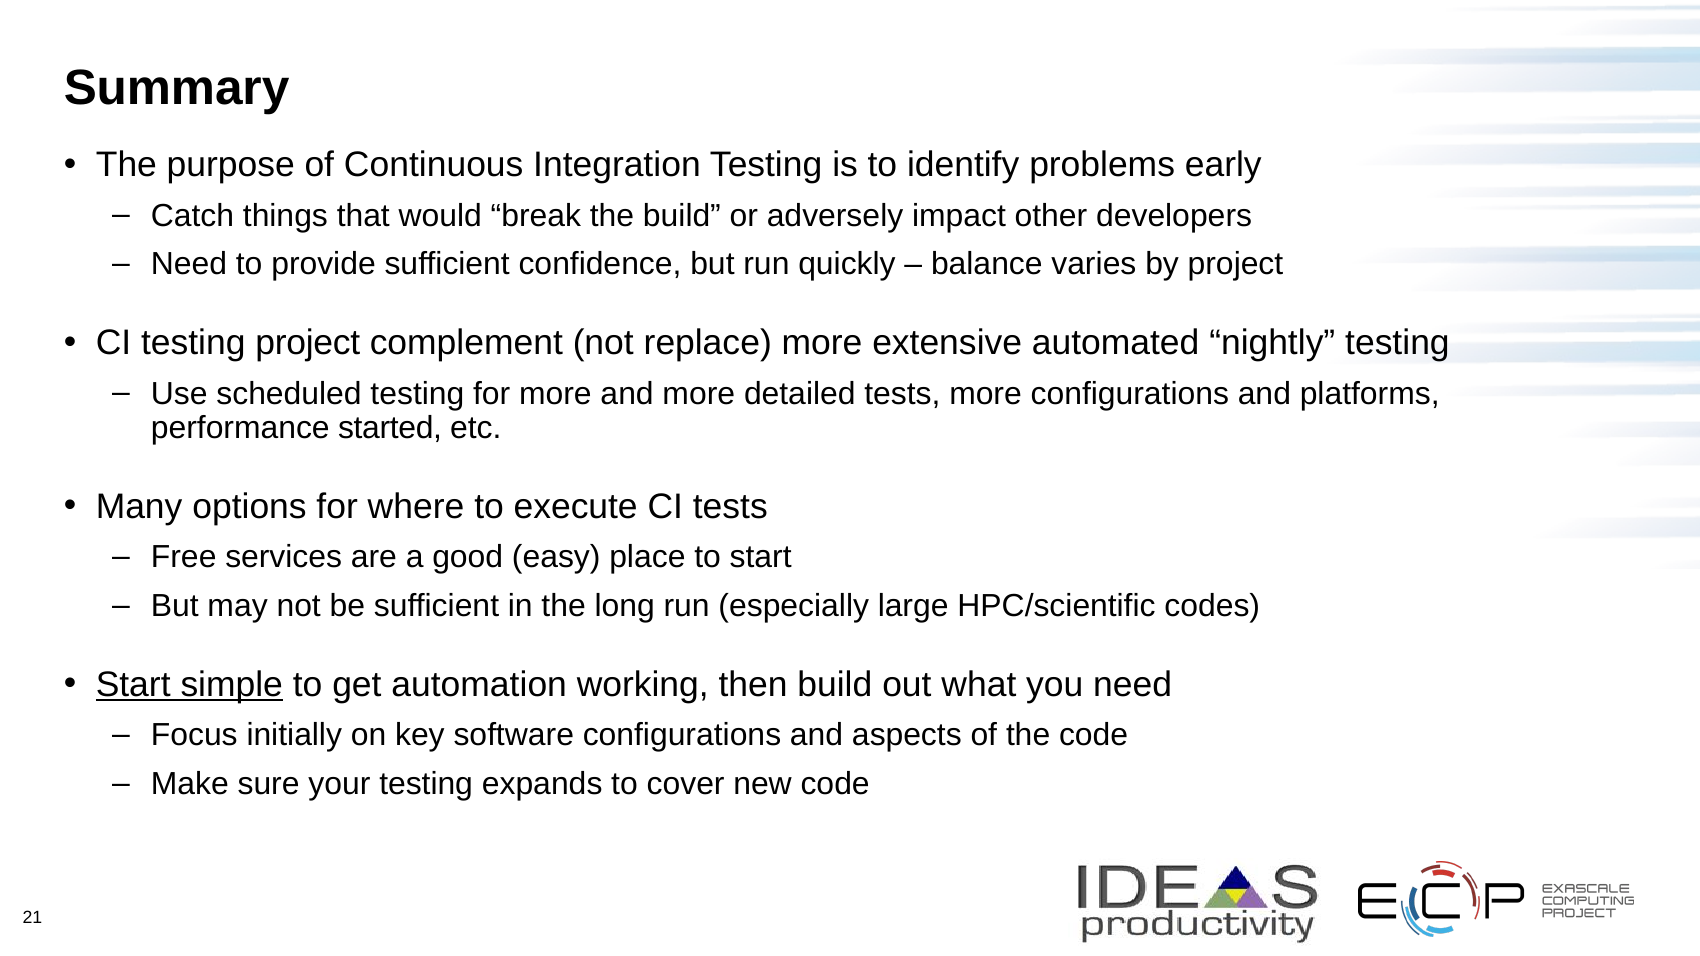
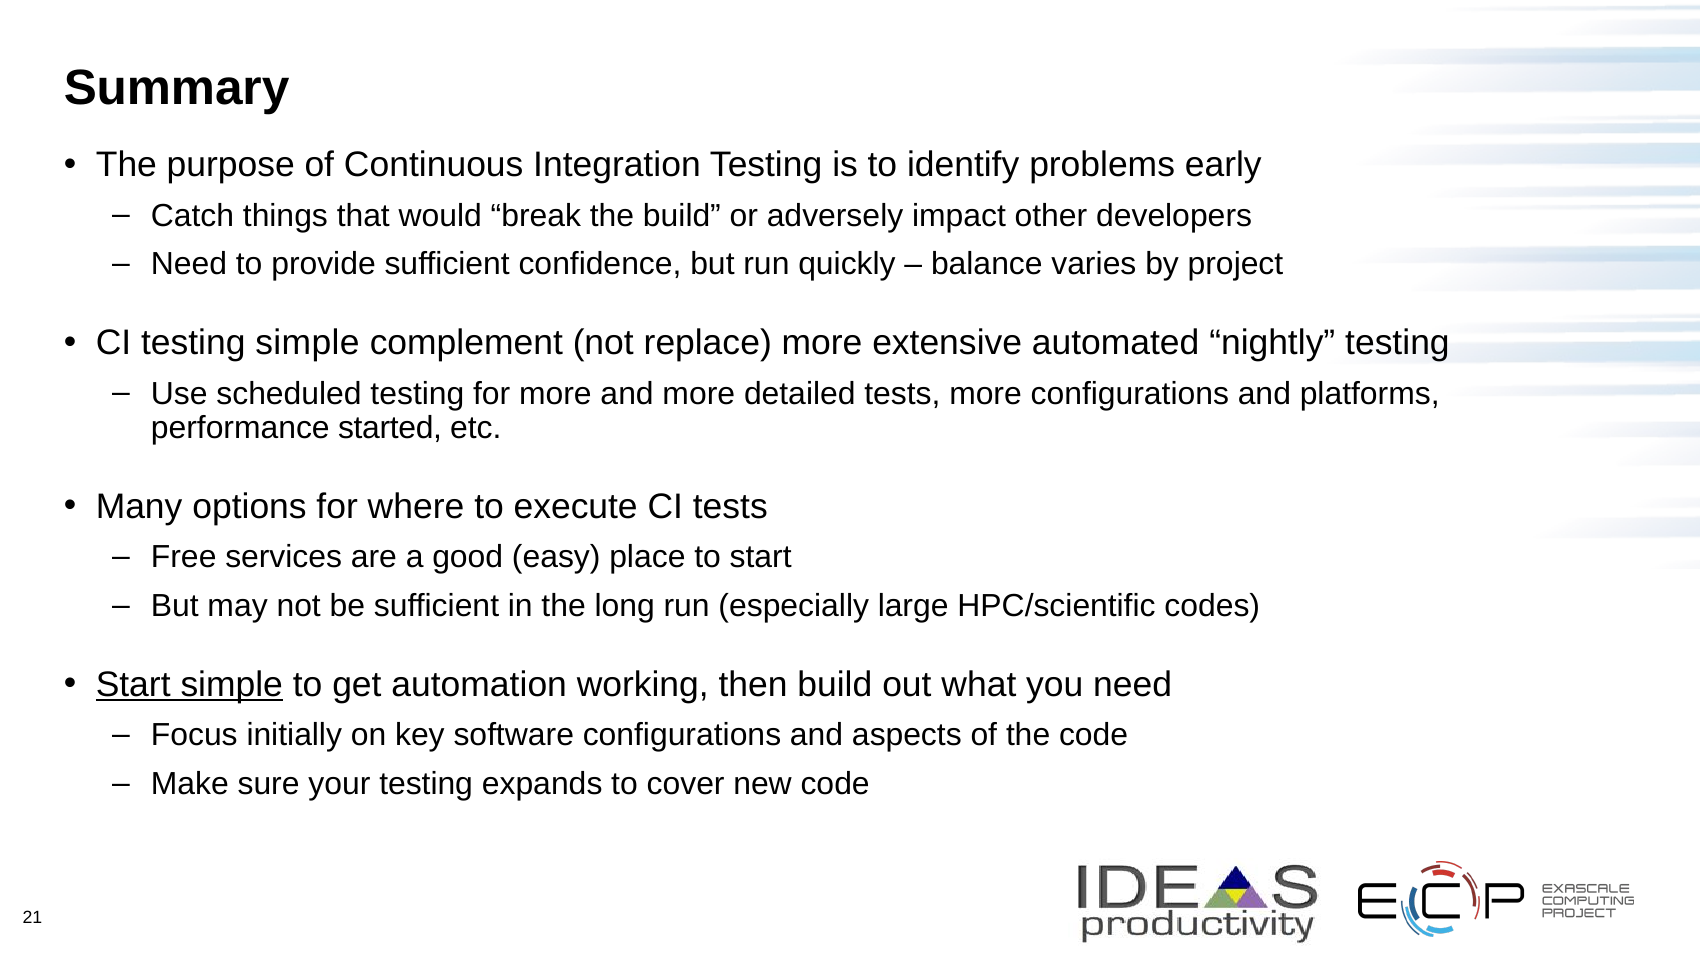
testing project: project -> simple (307, 343)
